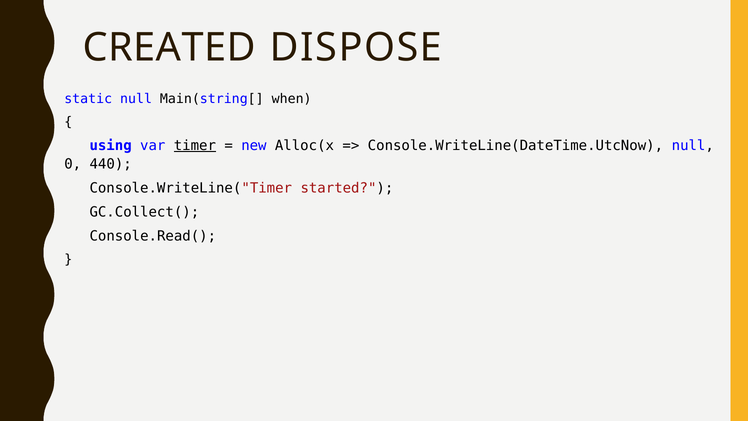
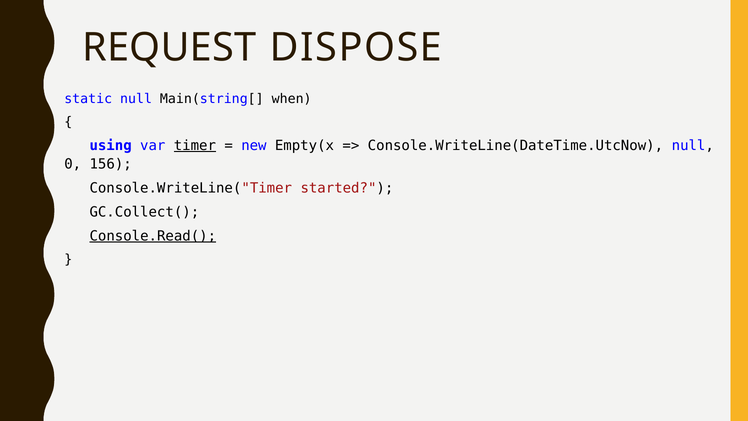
CREATED: CREATED -> REQUEST (169, 47)
Alloc(x: Alloc(x -> Empty(x (304, 146)
440: 440 -> 156 (111, 164)
Console.Read( underline: none -> present (153, 236)
